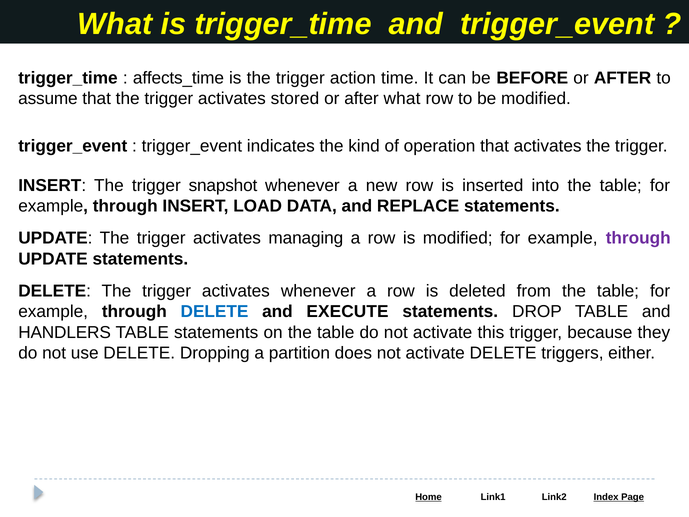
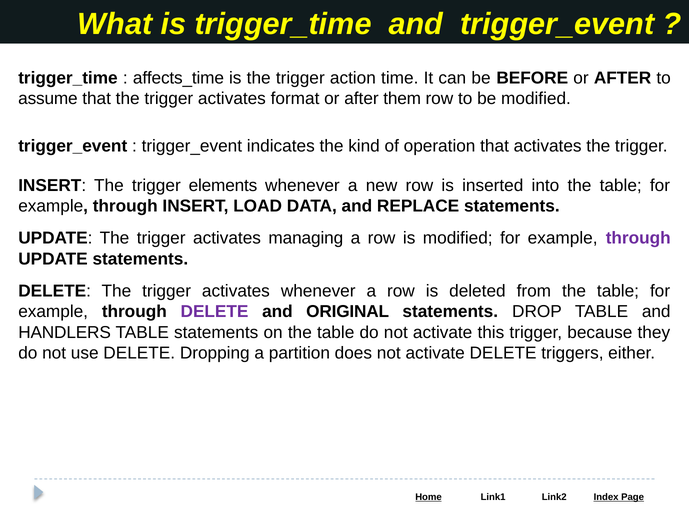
stored: stored -> format (295, 99)
after what: what -> them (402, 99)
snapshot: snapshot -> elements (223, 185)
DELETE colour: blue -> purple (214, 312)
EXECUTE: EXECUTE -> ORIGINAL (348, 312)
